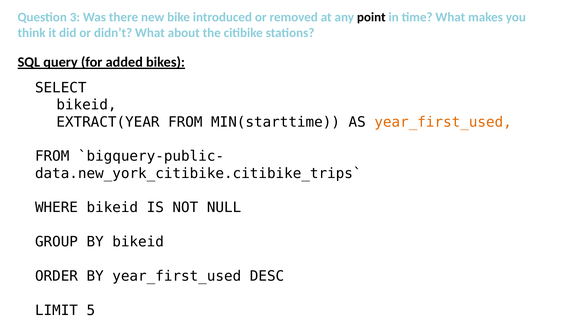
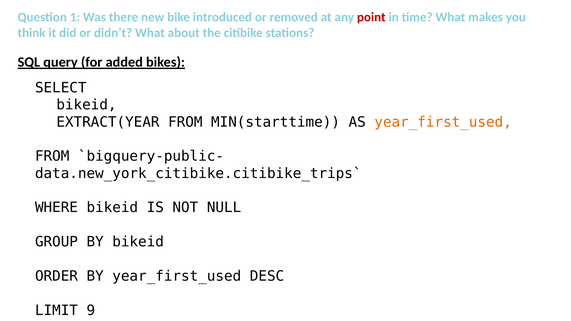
3: 3 -> 1 (75, 17)
point colour: black -> red (371, 17)
5: 5 -> 9 (91, 311)
